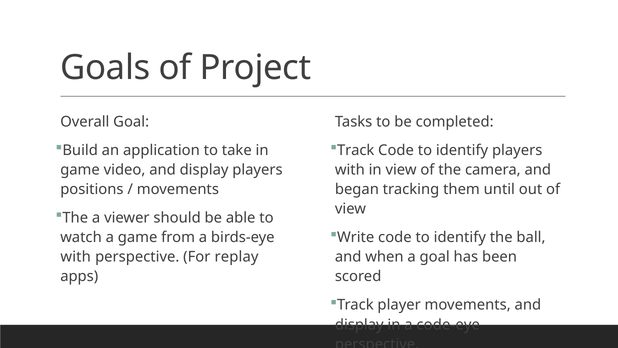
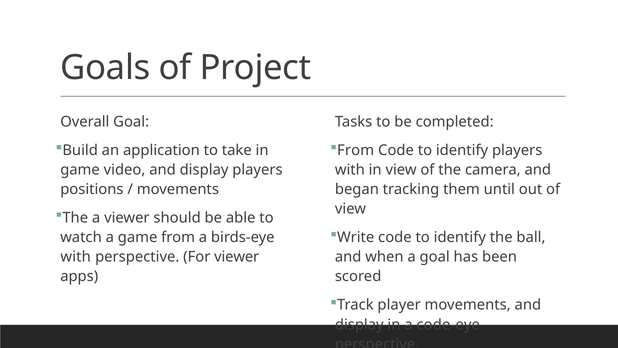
Track: Track -> From (356, 150)
For replay: replay -> viewer (237, 257)
